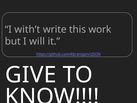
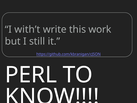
will: will -> still (37, 41)
GIVE: GIVE -> PERL (31, 75)
